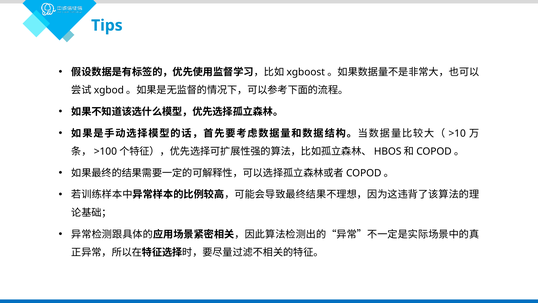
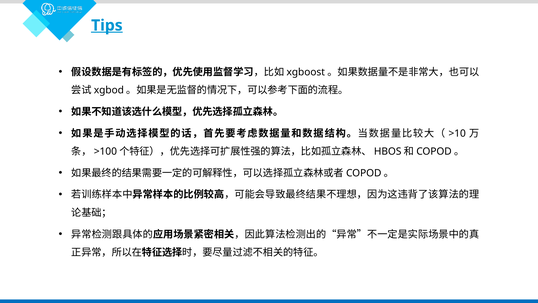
Tips underline: none -> present (107, 25)
